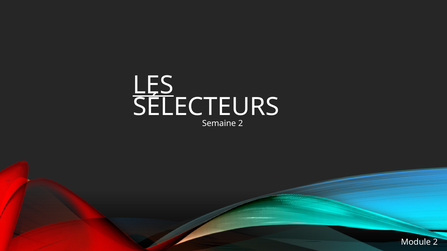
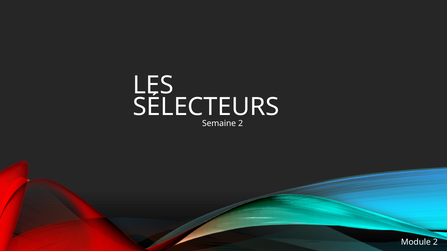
LES underline: present -> none (153, 85)
